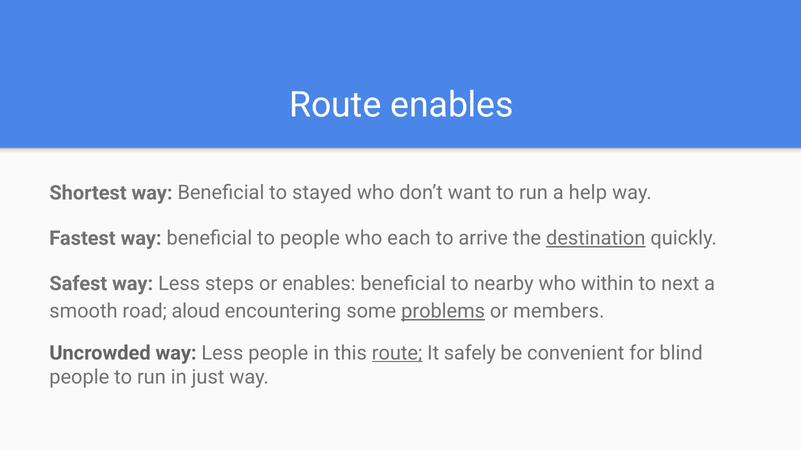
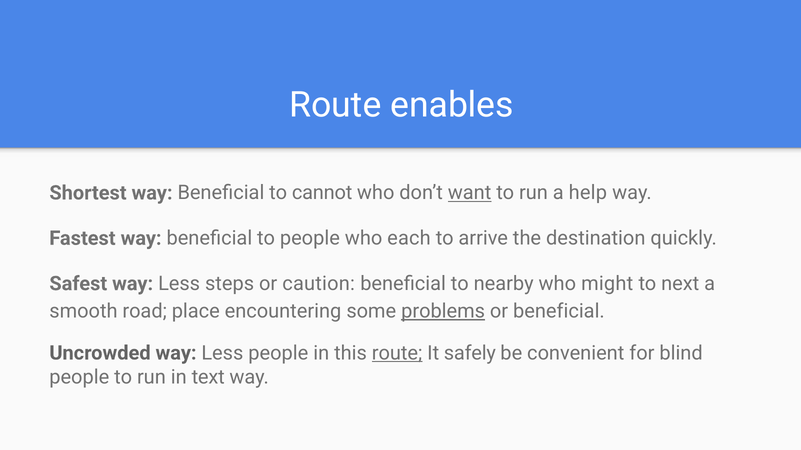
stayed: stayed -> cannot (322, 193)
want underline: none -> present (470, 193)
destination underline: present -> none (596, 239)
or enables: enables -> caution (319, 284)
within: within -> might (607, 284)
aloud: aloud -> place (196, 312)
or members: members -> beneficial (559, 312)
just: just -> text (208, 377)
